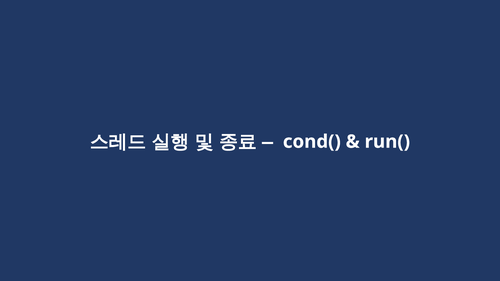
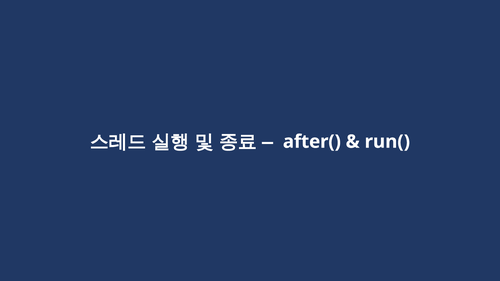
cond(: cond( -> after( (312, 142)
